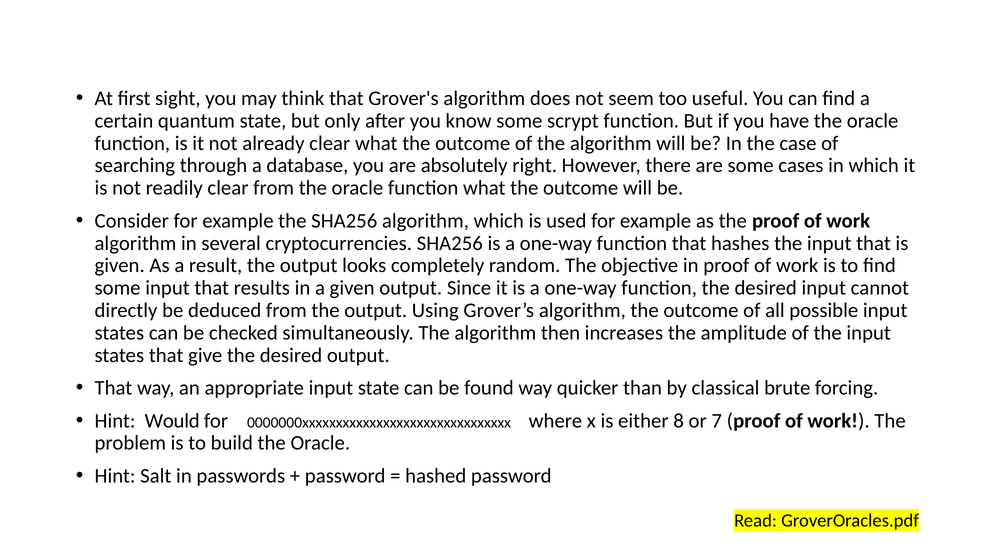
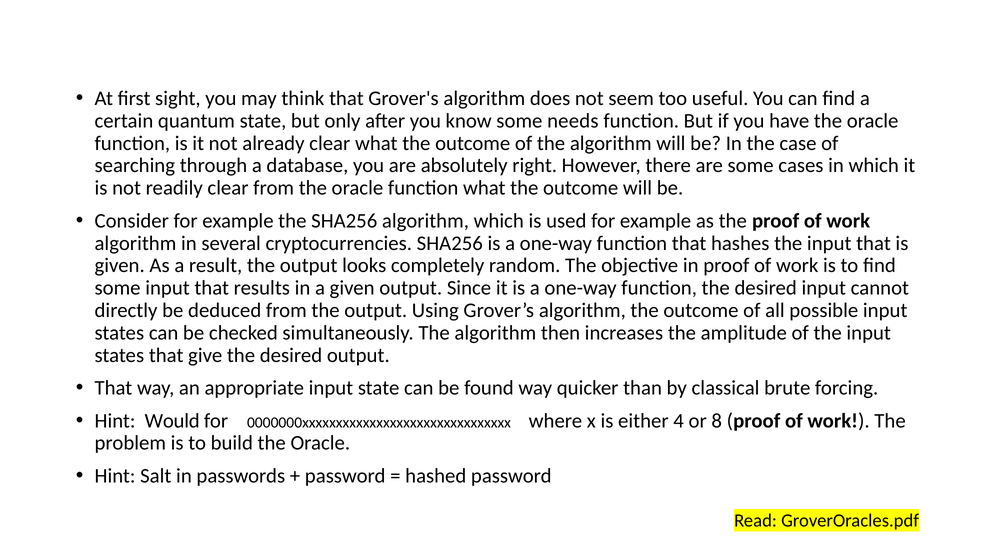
scrypt: scrypt -> needs (573, 121)
8: 8 -> 4 (679, 421)
7: 7 -> 8 (717, 421)
